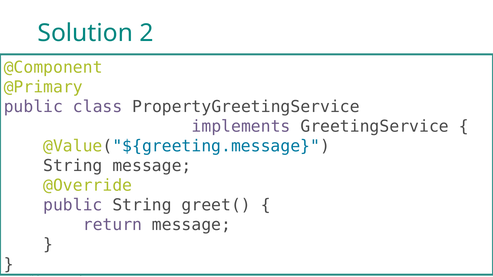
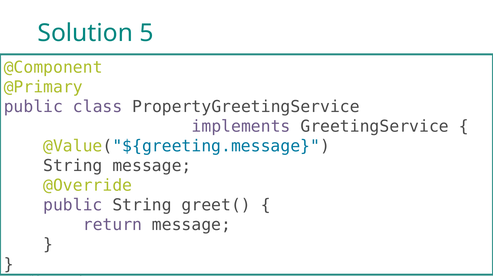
2: 2 -> 5 (146, 33)
